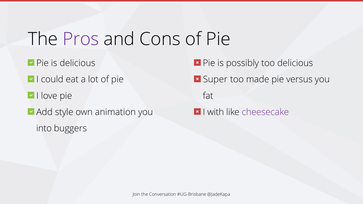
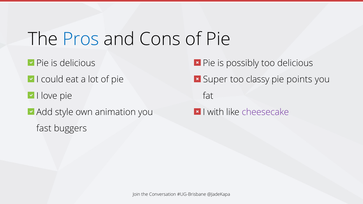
Pros colour: purple -> blue (81, 39)
made: made -> classy (258, 80)
versus: versus -> points (299, 80)
into: into -> fast (44, 129)
